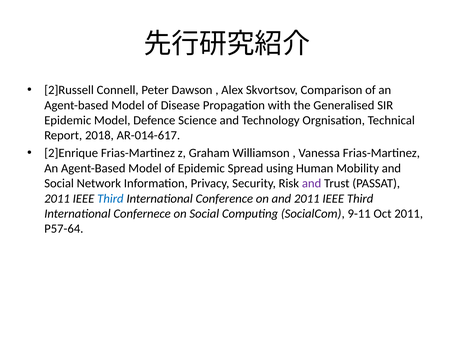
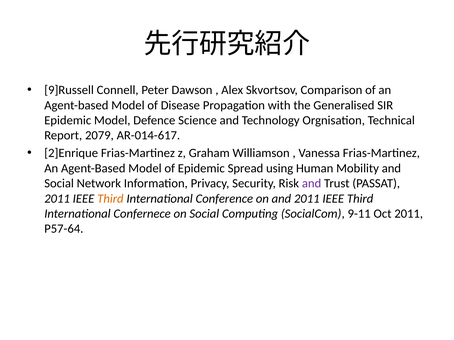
2]Russell: 2]Russell -> 9]Russell (69, 90)
2018: 2018 -> 2079 (99, 136)
Third colour: blue -> orange (110, 199)
